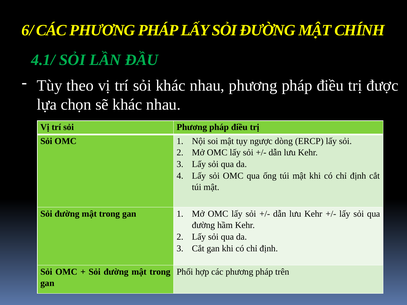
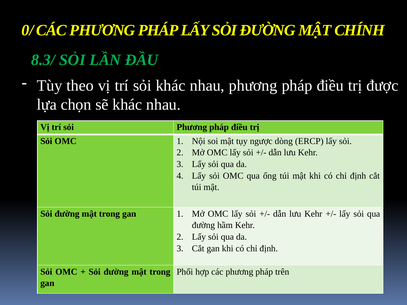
6/: 6/ -> 0/ (28, 30)
4.1/: 4.1/ -> 8.3/ (43, 60)
